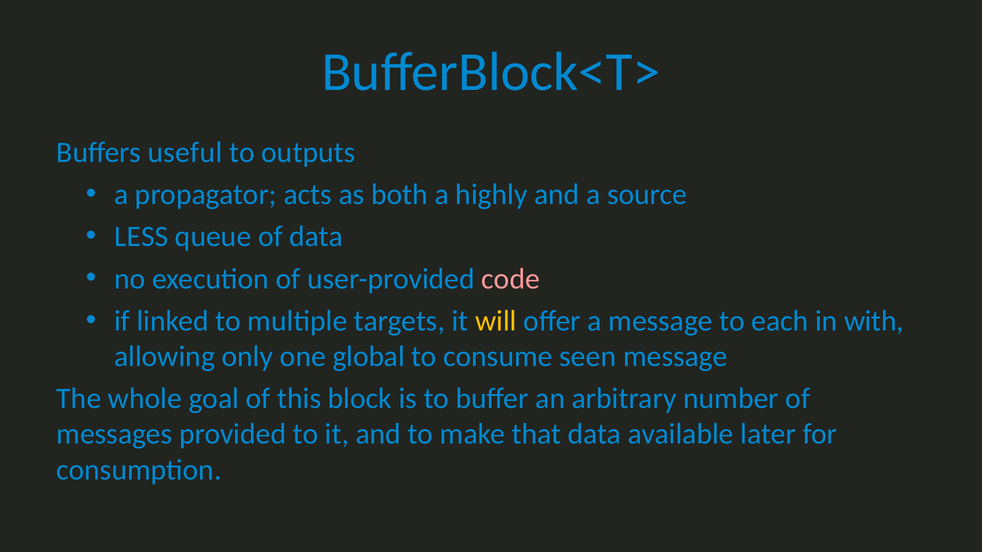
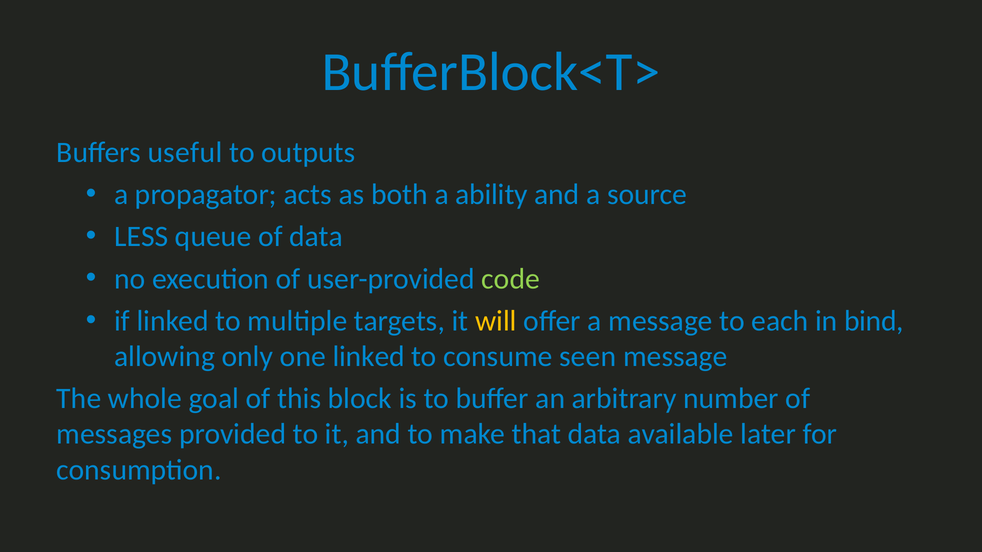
highly: highly -> ability (492, 195)
code colour: pink -> light green (511, 279)
with: with -> bind (874, 321)
one global: global -> linked (369, 357)
